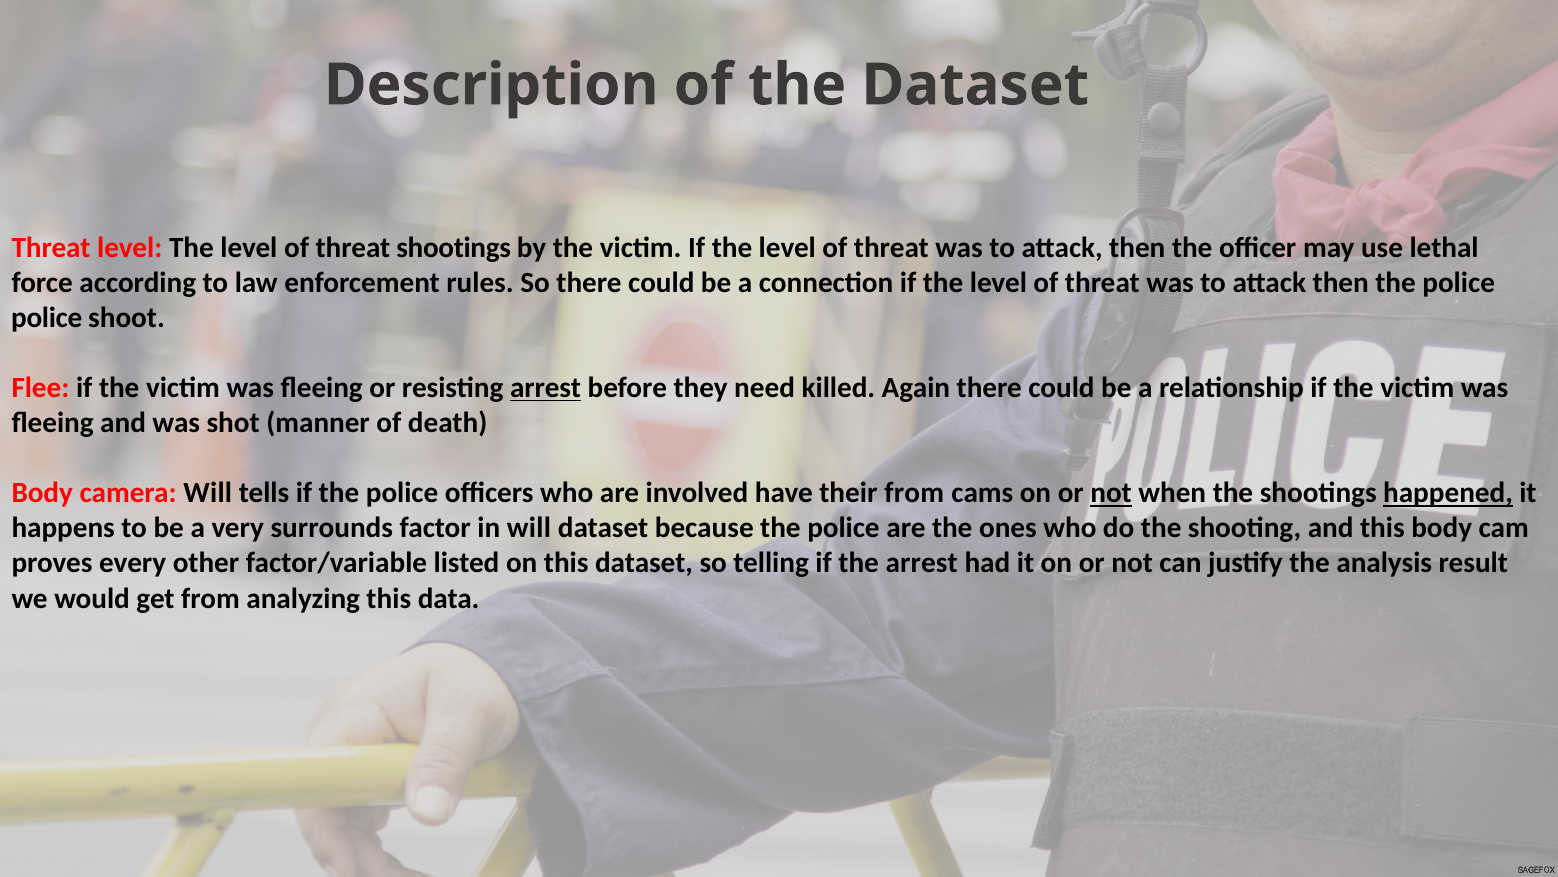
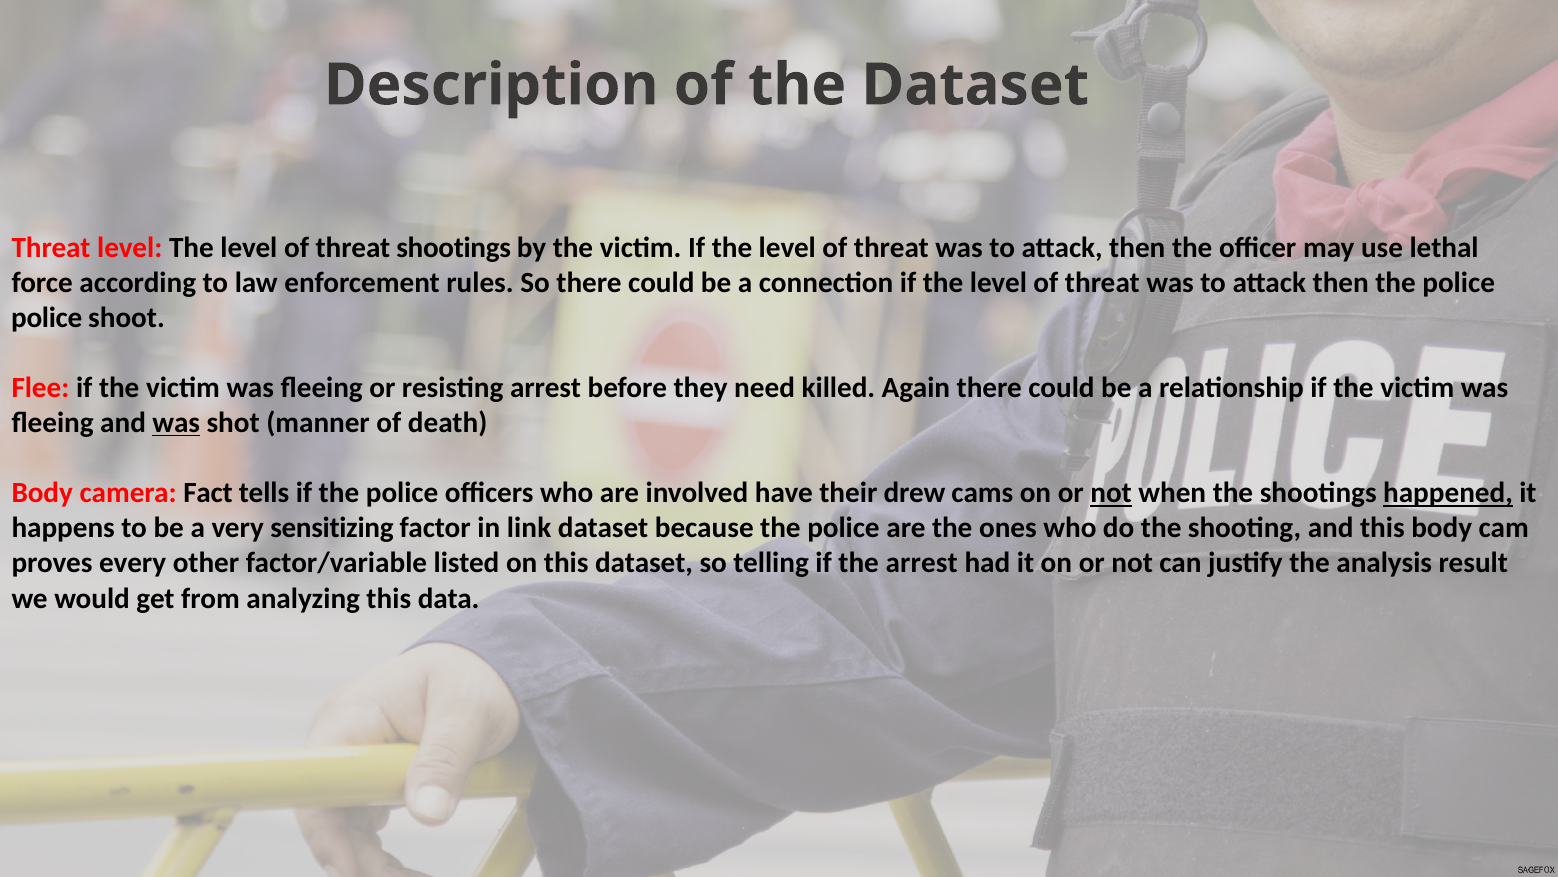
arrest underline: present -> none (546, 388)
was underline: none -> present (176, 423)
camera Will: Will -> Fact (208, 493)
their from: from -> drew (915, 493)
surrounds: surrounds -> sensitizing (332, 528)
in will: will -> link (529, 528)
